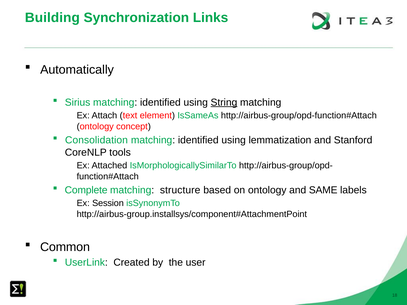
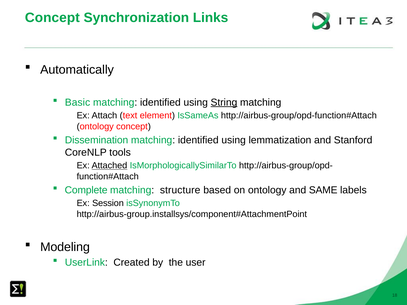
Building: Building -> Concept (52, 18)
Sirius: Sirius -> Basic (78, 102)
Consolidation: Consolidation -> Dissemination (97, 140)
Attached underline: none -> present (109, 166)
Common: Common -> Modeling (65, 247)
